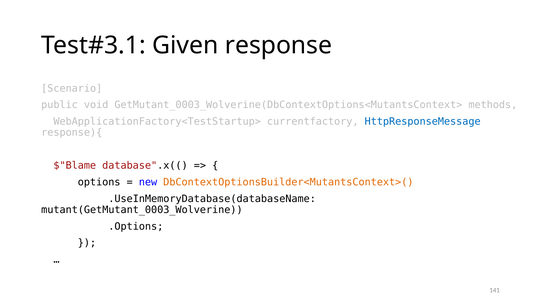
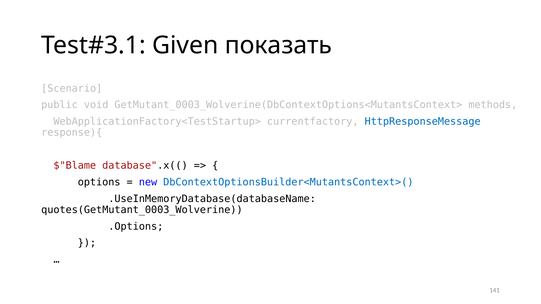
response: response -> показать (279, 45)
DbContextOptionsBuilder<MutantsContext>( colour: orange -> blue (288, 182)
mutant(GetMutant_0003_Wolverine: mutant(GetMutant_0003_Wolverine -> quotes(GetMutant_0003_Wolverine (142, 210)
